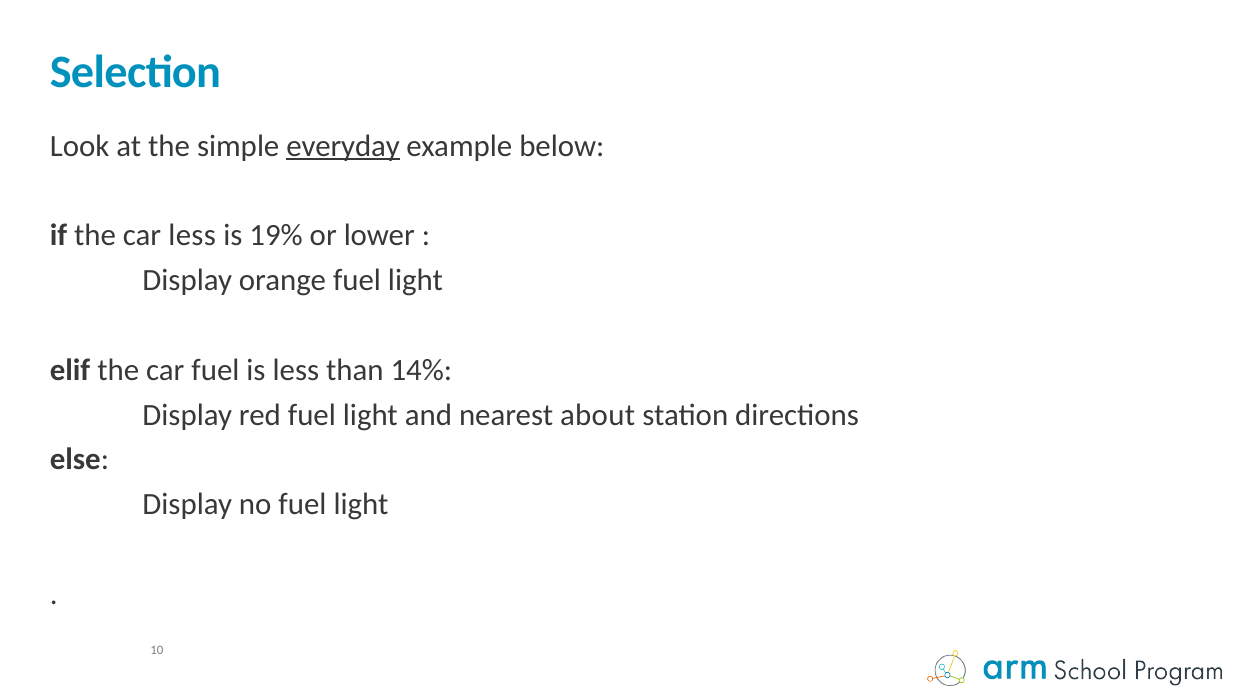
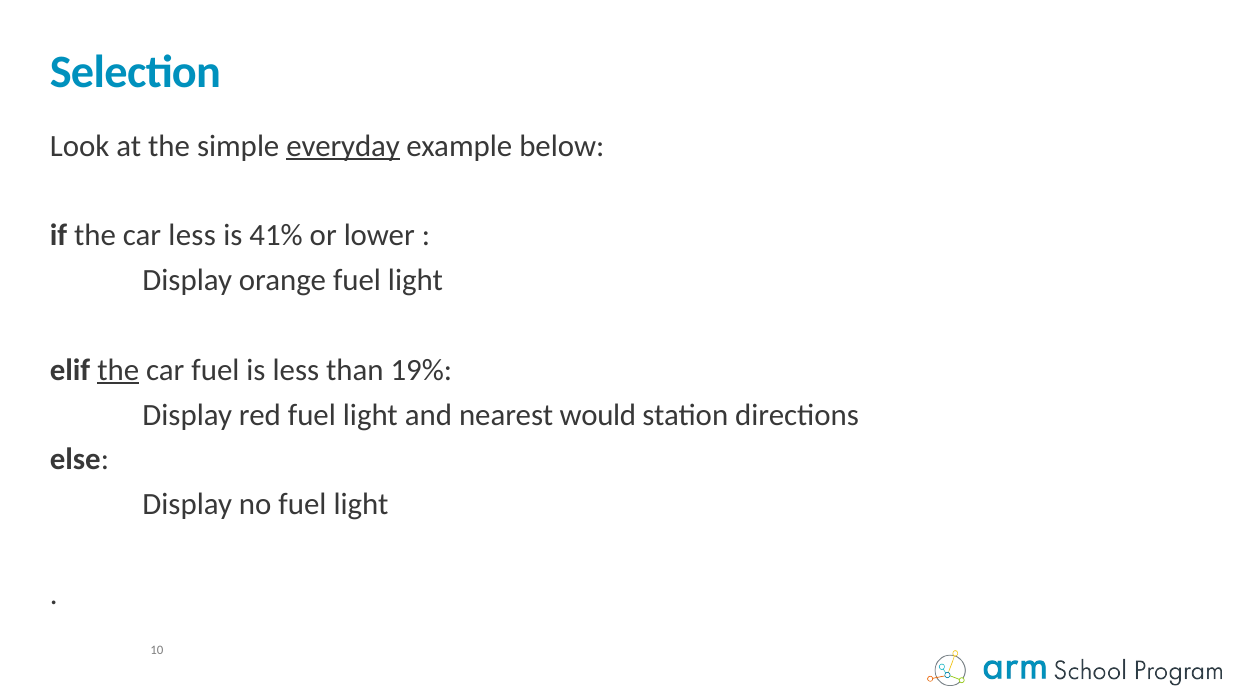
19%: 19% -> 41% (276, 236)
the underline: none -> present (118, 370)
14%: 14% -> 19% (421, 370)
about: about -> would (598, 415)
